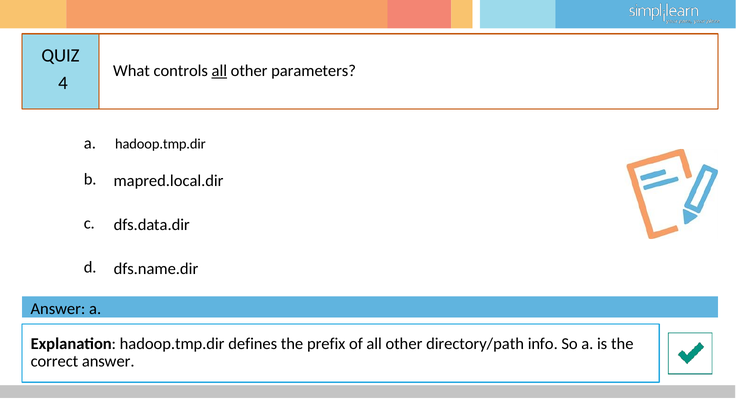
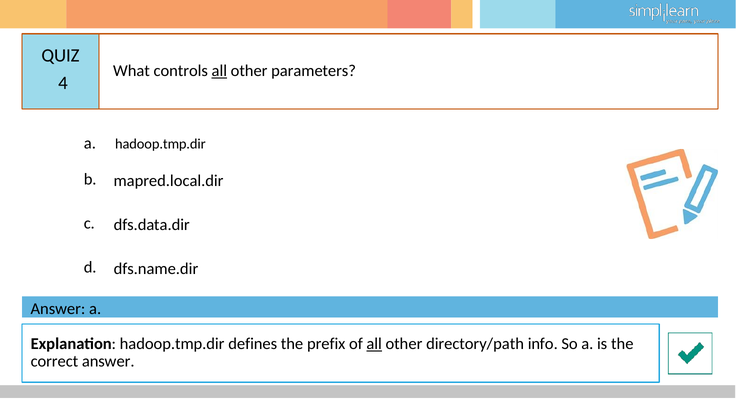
all underline: none -> present (374, 344)
